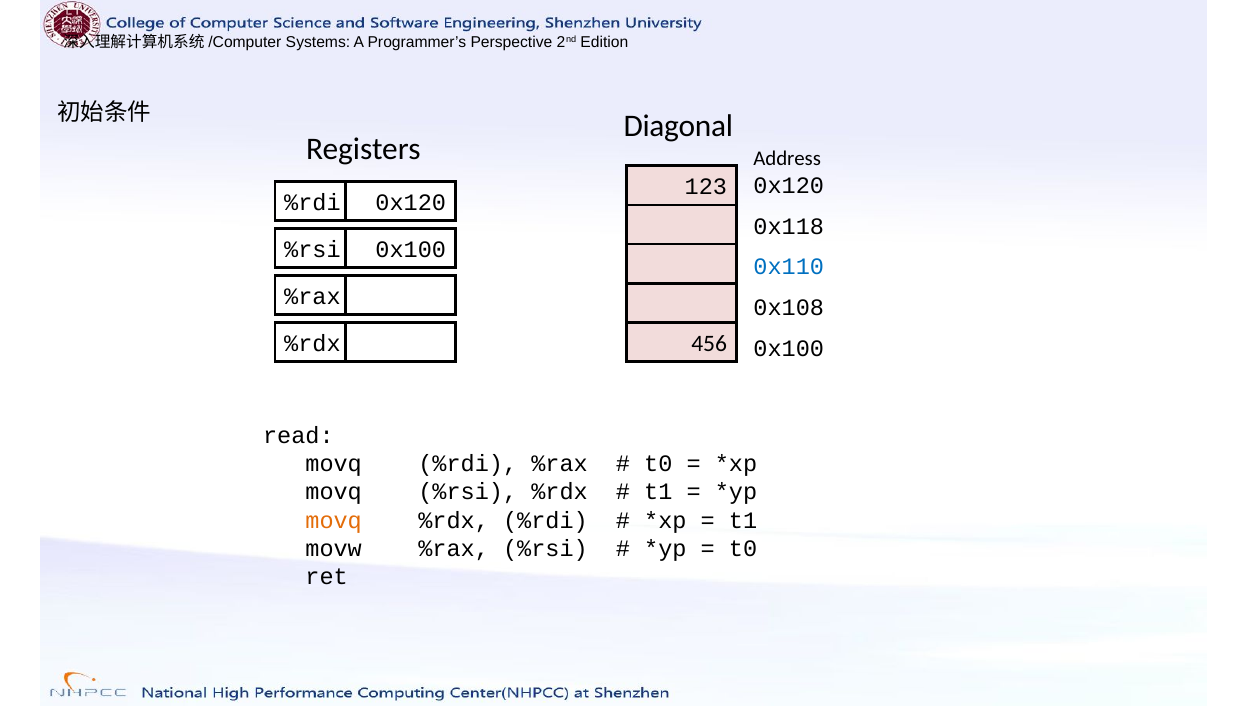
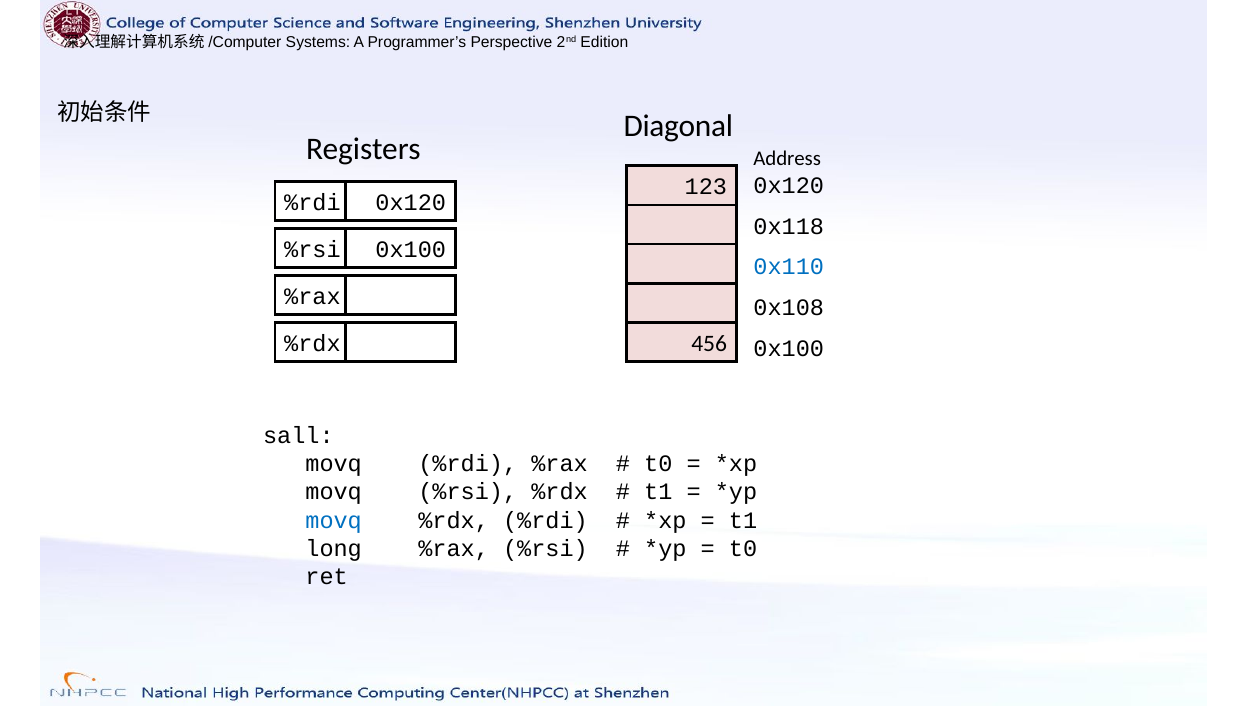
read: read -> sall (298, 436)
movq colour: orange -> blue (334, 520)
movw: movw -> long (334, 549)
